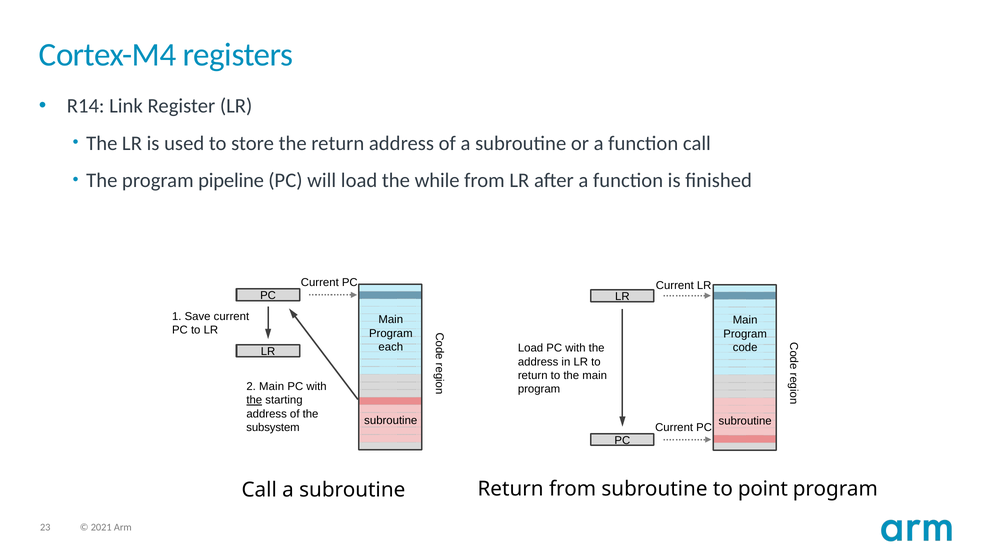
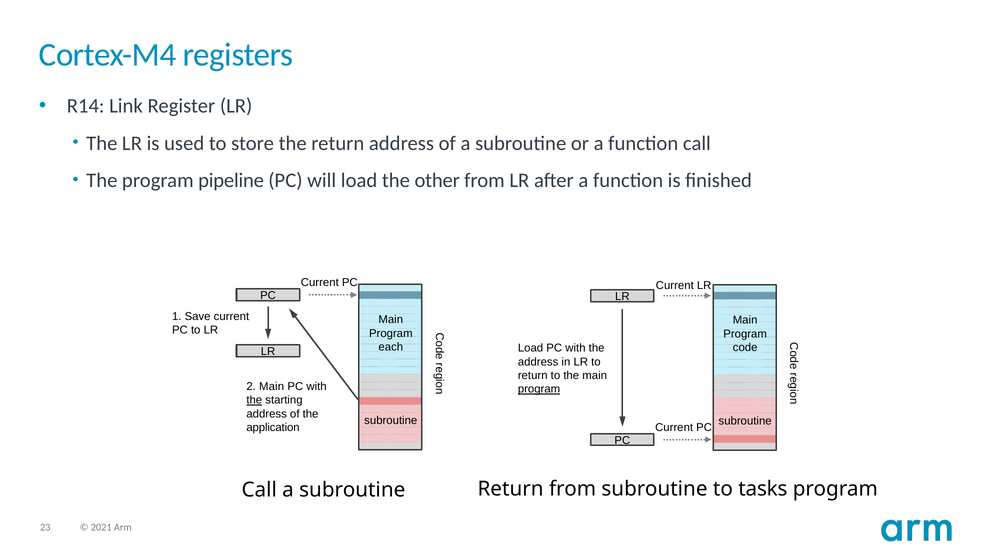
while: while -> other (437, 180)
program underline: none -> present (539, 389)
subsystem: subsystem -> application (273, 427)
point: point -> tasks (763, 488)
